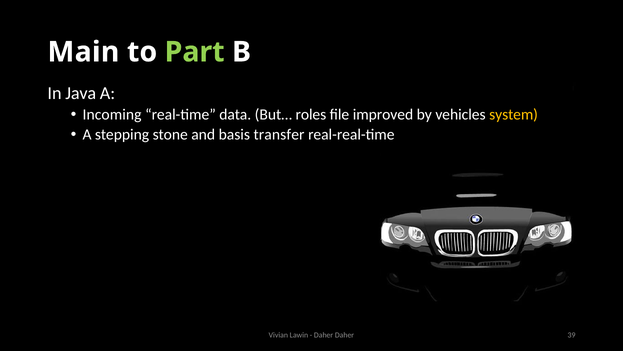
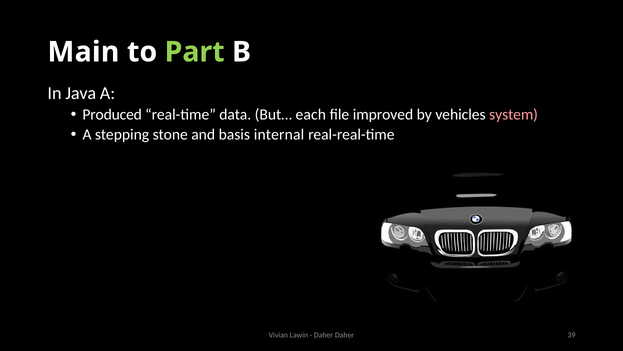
Incoming: Incoming -> Produced (112, 115)
roles: roles -> each (311, 115)
system colour: yellow -> pink (514, 115)
transfer: transfer -> internal (279, 135)
